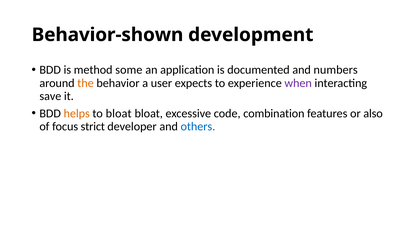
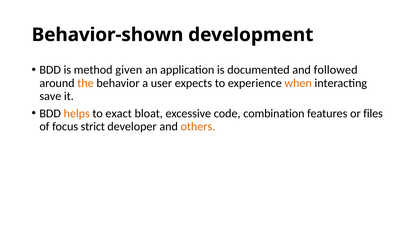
some: some -> given (129, 70)
numbers: numbers -> followed (336, 70)
when colour: purple -> orange (298, 83)
to bloat: bloat -> exact (119, 114)
also: also -> files (373, 114)
others colour: blue -> orange (198, 127)
